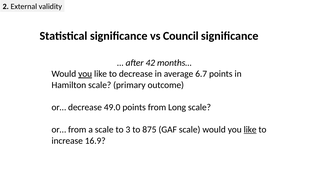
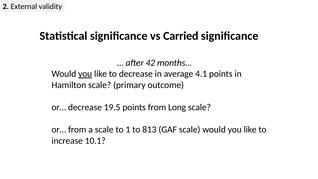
Council: Council -> Carried (181, 36)
6.7: 6.7 -> 4.1 (201, 74)
49.0: 49.0 -> 19.5 (112, 107)
3: 3 -> 1 (128, 130)
875: 875 -> 813 (149, 130)
like underline: present -> none (250, 130)
16.9: 16.9 -> 10.1 (95, 141)
